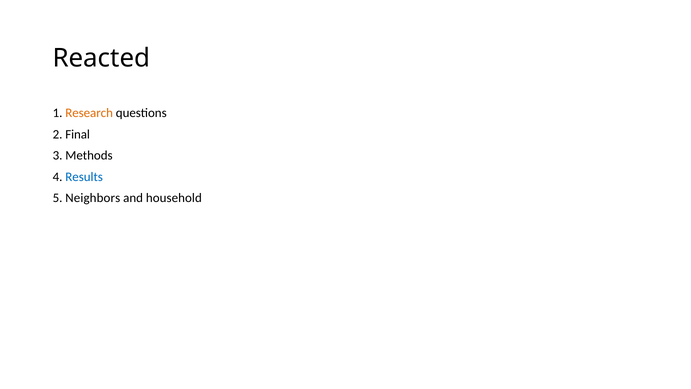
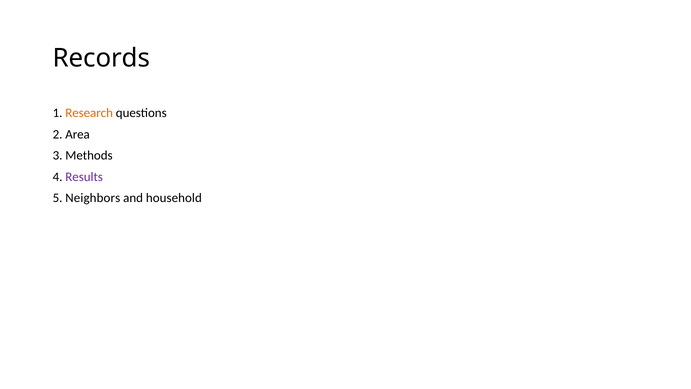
Reacted: Reacted -> Records (101, 58)
Final: Final -> Area (78, 134)
Results colour: blue -> purple (84, 177)
